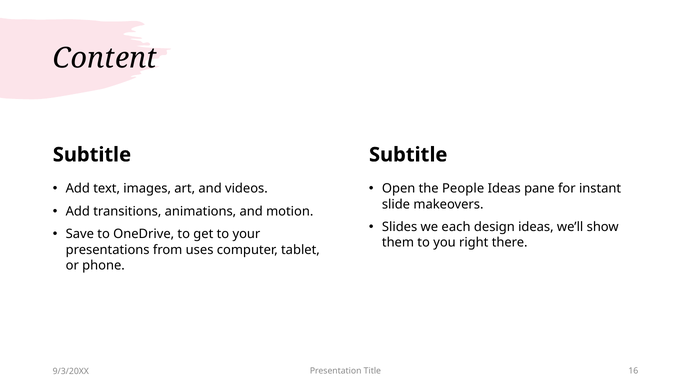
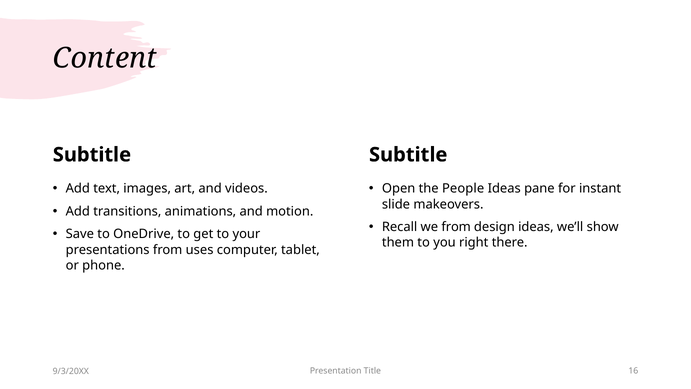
Slides: Slides -> Recall (400, 227)
we each: each -> from (456, 227)
